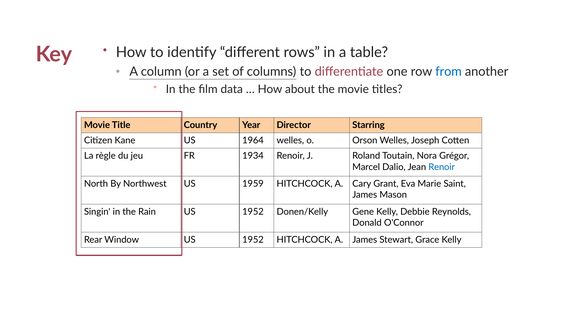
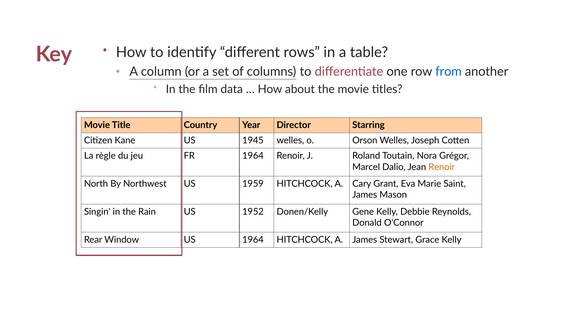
1964: 1964 -> 1945 (253, 140)
FR 1934: 1934 -> 1964 (253, 156)
Renoir colour: blue -> orange (442, 167)
Window US 1952: 1952 -> 1964 (253, 239)
